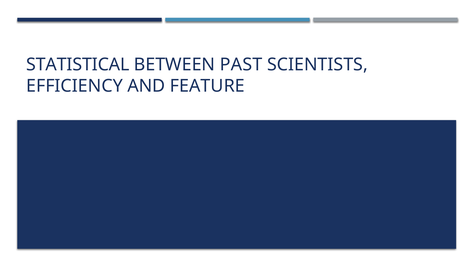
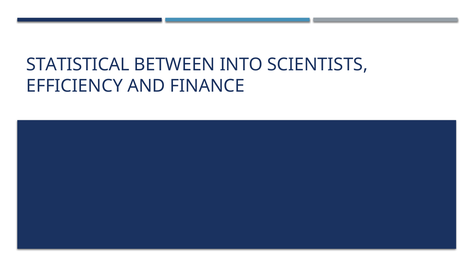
PAST: PAST -> INTO (241, 65)
FEATURE: FEATURE -> FINANCE (207, 86)
